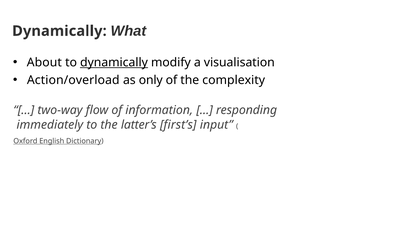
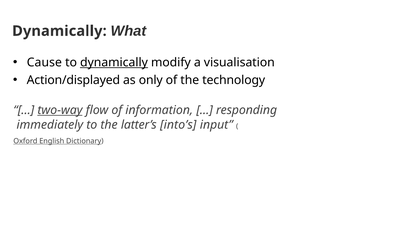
About: About -> Cause (44, 62)
Action/overload: Action/overload -> Action/displayed (73, 80)
complexity: complexity -> technology (234, 80)
two-way underline: none -> present (60, 110)
first’s: first’s -> into’s (178, 125)
